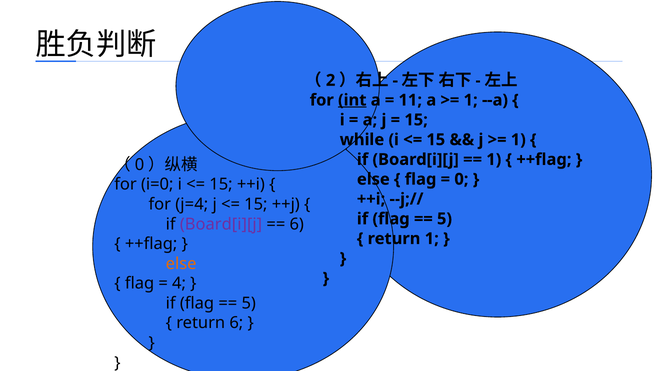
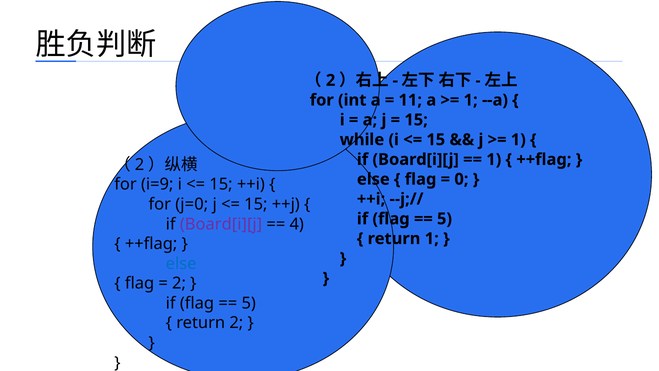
int underline: present -> none (352, 100)
0: 0 -> 2 (139, 165)
i=0: i=0 -> i=9 (157, 184)
j=4: j=4 -> j=0 (192, 204)
6: 6 -> 4 (297, 224)
else colour: orange -> blue (181, 263)
4: 4 -> 2 (179, 283)
return 6: 6 -> 2 (236, 323)
